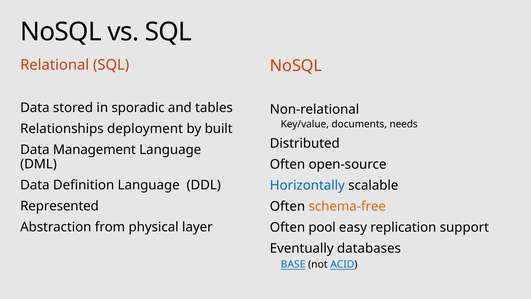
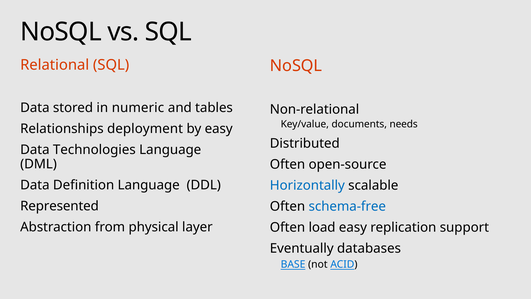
sporadic: sporadic -> numeric (138, 108)
by built: built -> easy (219, 129)
Management: Management -> Technologies (94, 150)
schema-free colour: orange -> blue (347, 206)
pool: pool -> load (322, 227)
